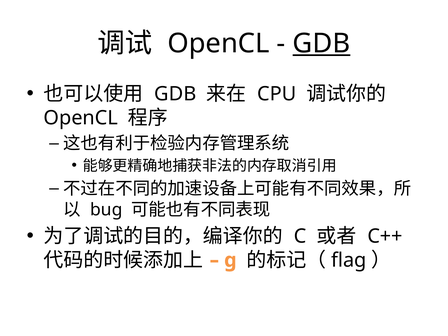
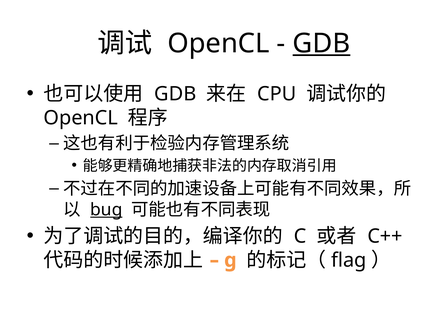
bug underline: none -> present (106, 210)
